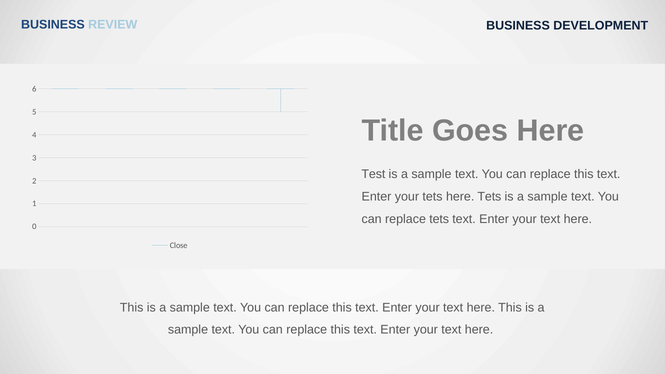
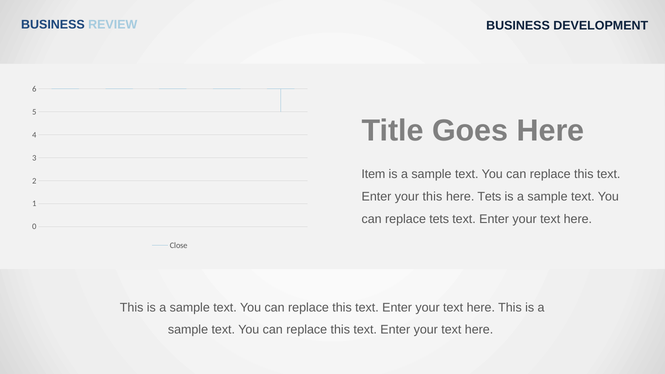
Test: Test -> Item (373, 174)
your tets: tets -> this (432, 197)
